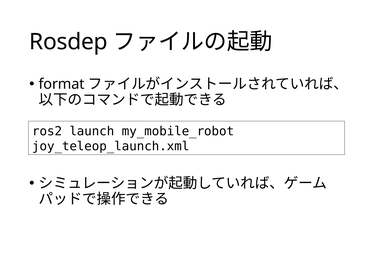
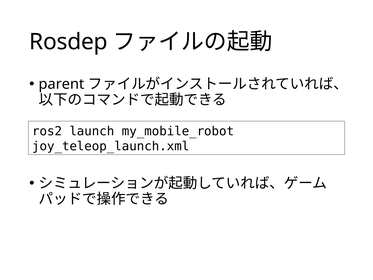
format: format -> parent (62, 84)
